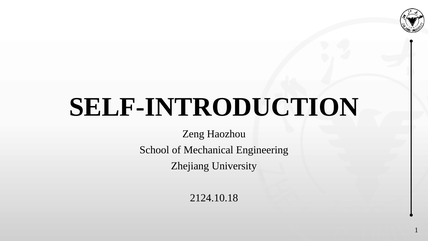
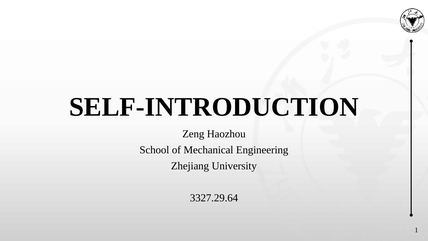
2124.10.18: 2124.10.18 -> 3327.29.64 (214, 198)
